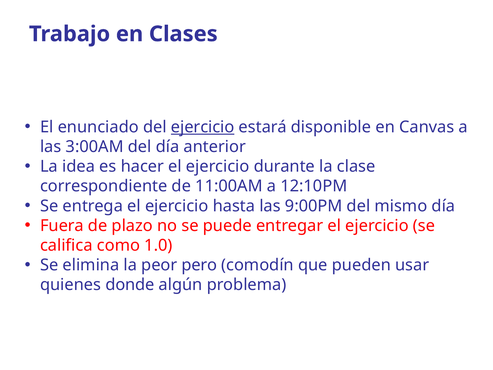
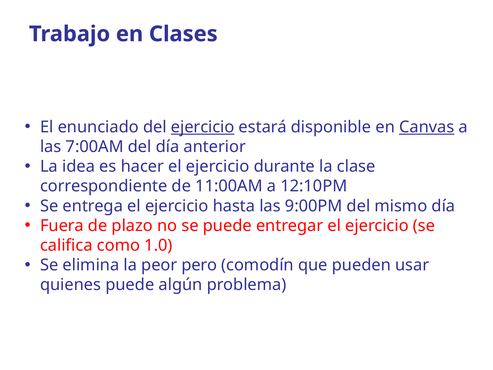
Canvas underline: none -> present (427, 127)
3:00AM: 3:00AM -> 7:00AM (95, 147)
quienes donde: donde -> puede (130, 285)
